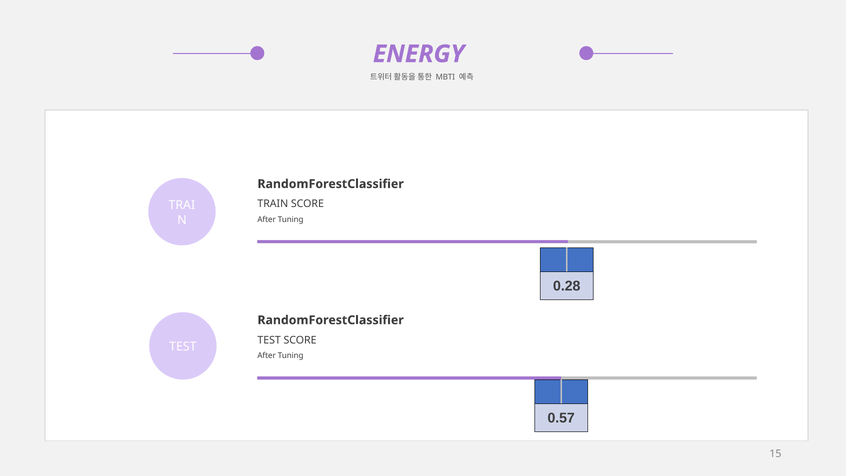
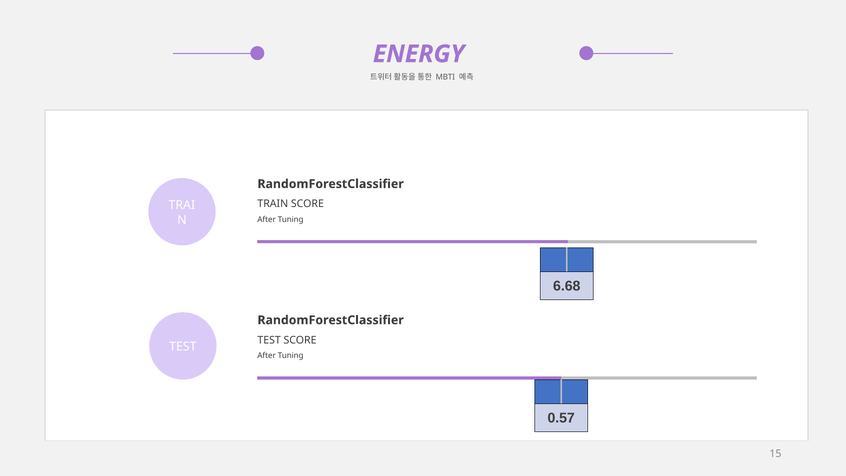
0.28: 0.28 -> 6.68 (567, 286)
